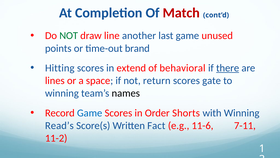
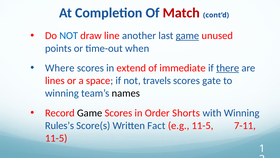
NOT colour: green -> blue (69, 36)
game underline: none -> present (187, 36)
brand: brand -> when (137, 48)
Hitting: Hitting -> Where (60, 68)
behavioral: behavioral -> immediate (183, 68)
return: return -> travels (157, 80)
Game colour: blue -> black (90, 113)
Read’s: Read’s -> Rules’s (59, 125)
e.g 11-6: 11-6 -> 11-5 (202, 125)
11-2: 11-2 -> 11-5 (56, 138)
